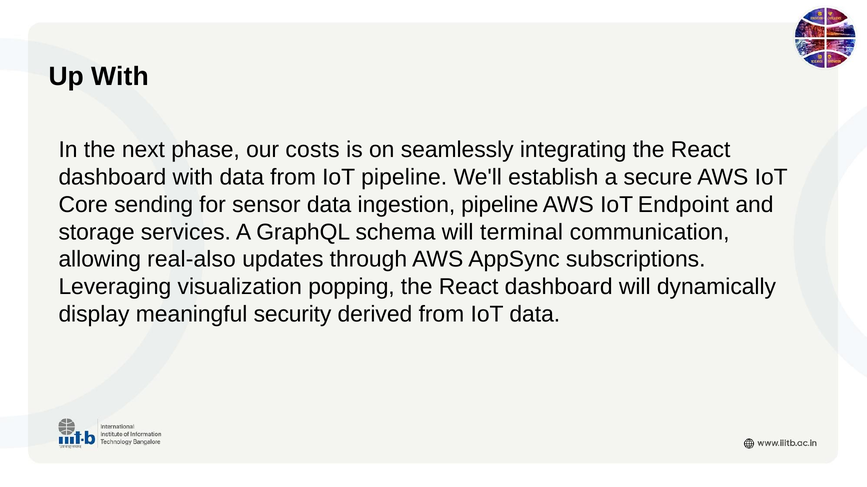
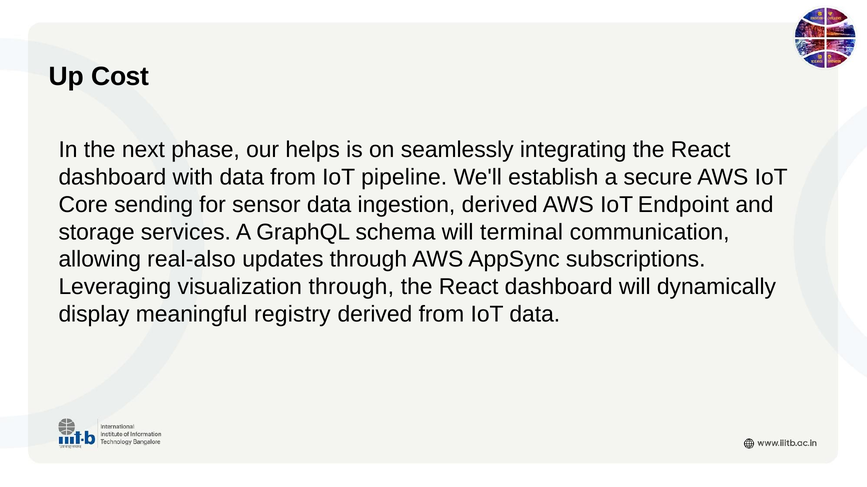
Up With: With -> Cost (120, 77)
costs: costs -> helps (313, 150)
ingestion pipeline: pipeline -> derived (500, 205)
visualization popping: popping -> through (351, 287)
security: security -> registry (292, 315)
